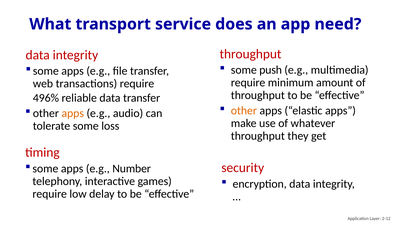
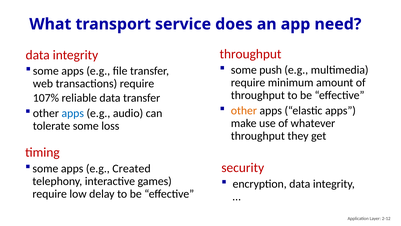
496%: 496% -> 107% (46, 98)
apps colour: orange -> blue (73, 113)
Number: Number -> Created (132, 168)
